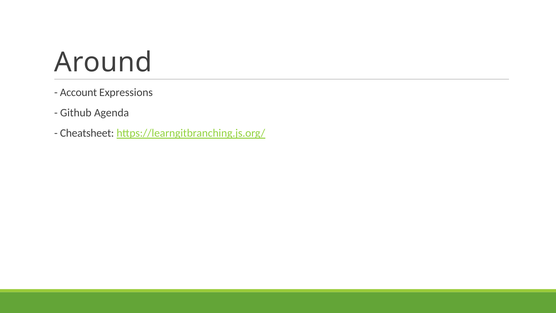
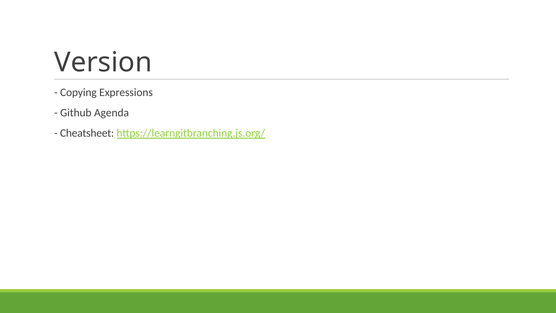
Around: Around -> Version (103, 62)
Account: Account -> Copying (78, 92)
